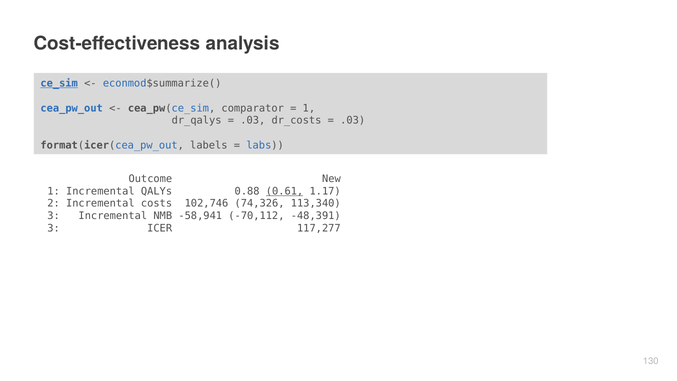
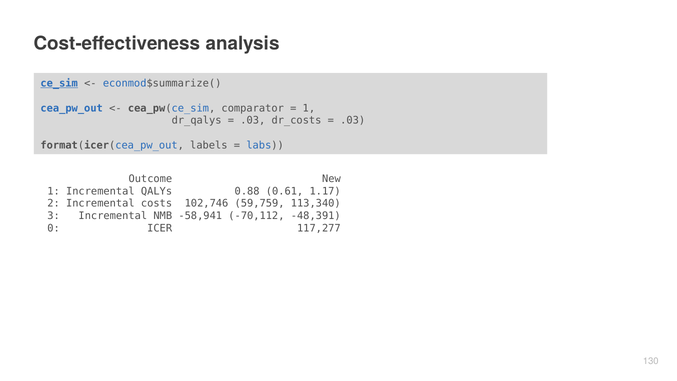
0.61 underline: present -> none (285, 191)
74,326: 74,326 -> 59,759 (260, 203)
3: 3 -> 0 (54, 228)
